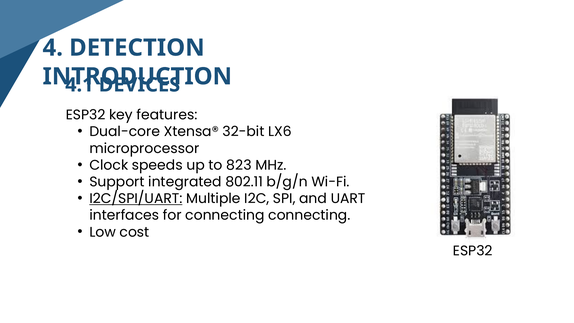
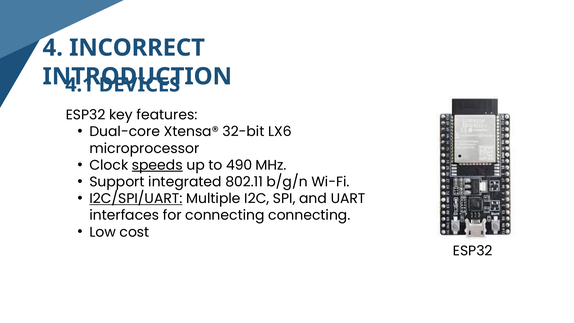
DETECTION: DETECTION -> INCORRECT (137, 48)
speeds underline: none -> present (157, 165)
823: 823 -> 490 (239, 165)
